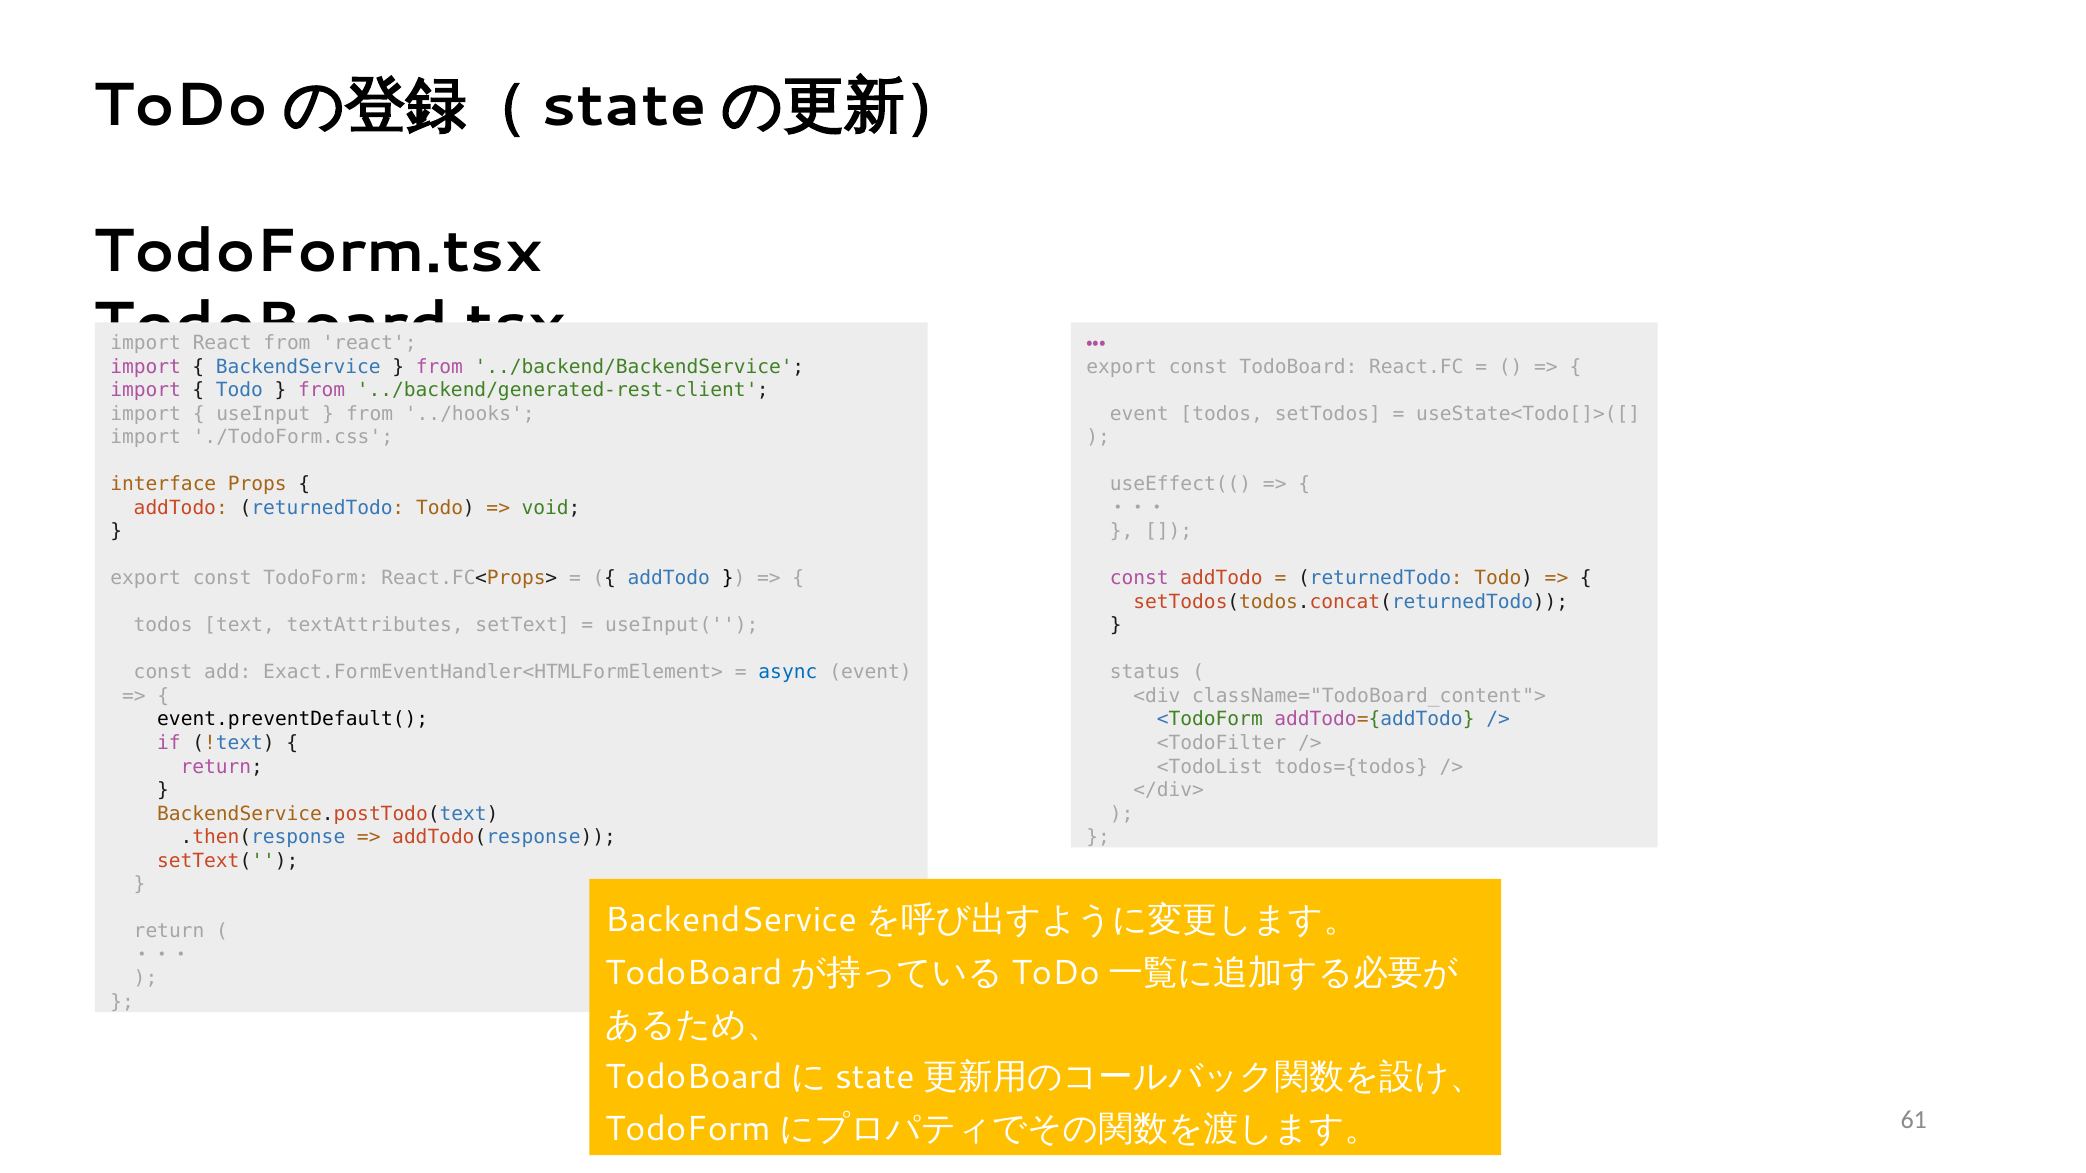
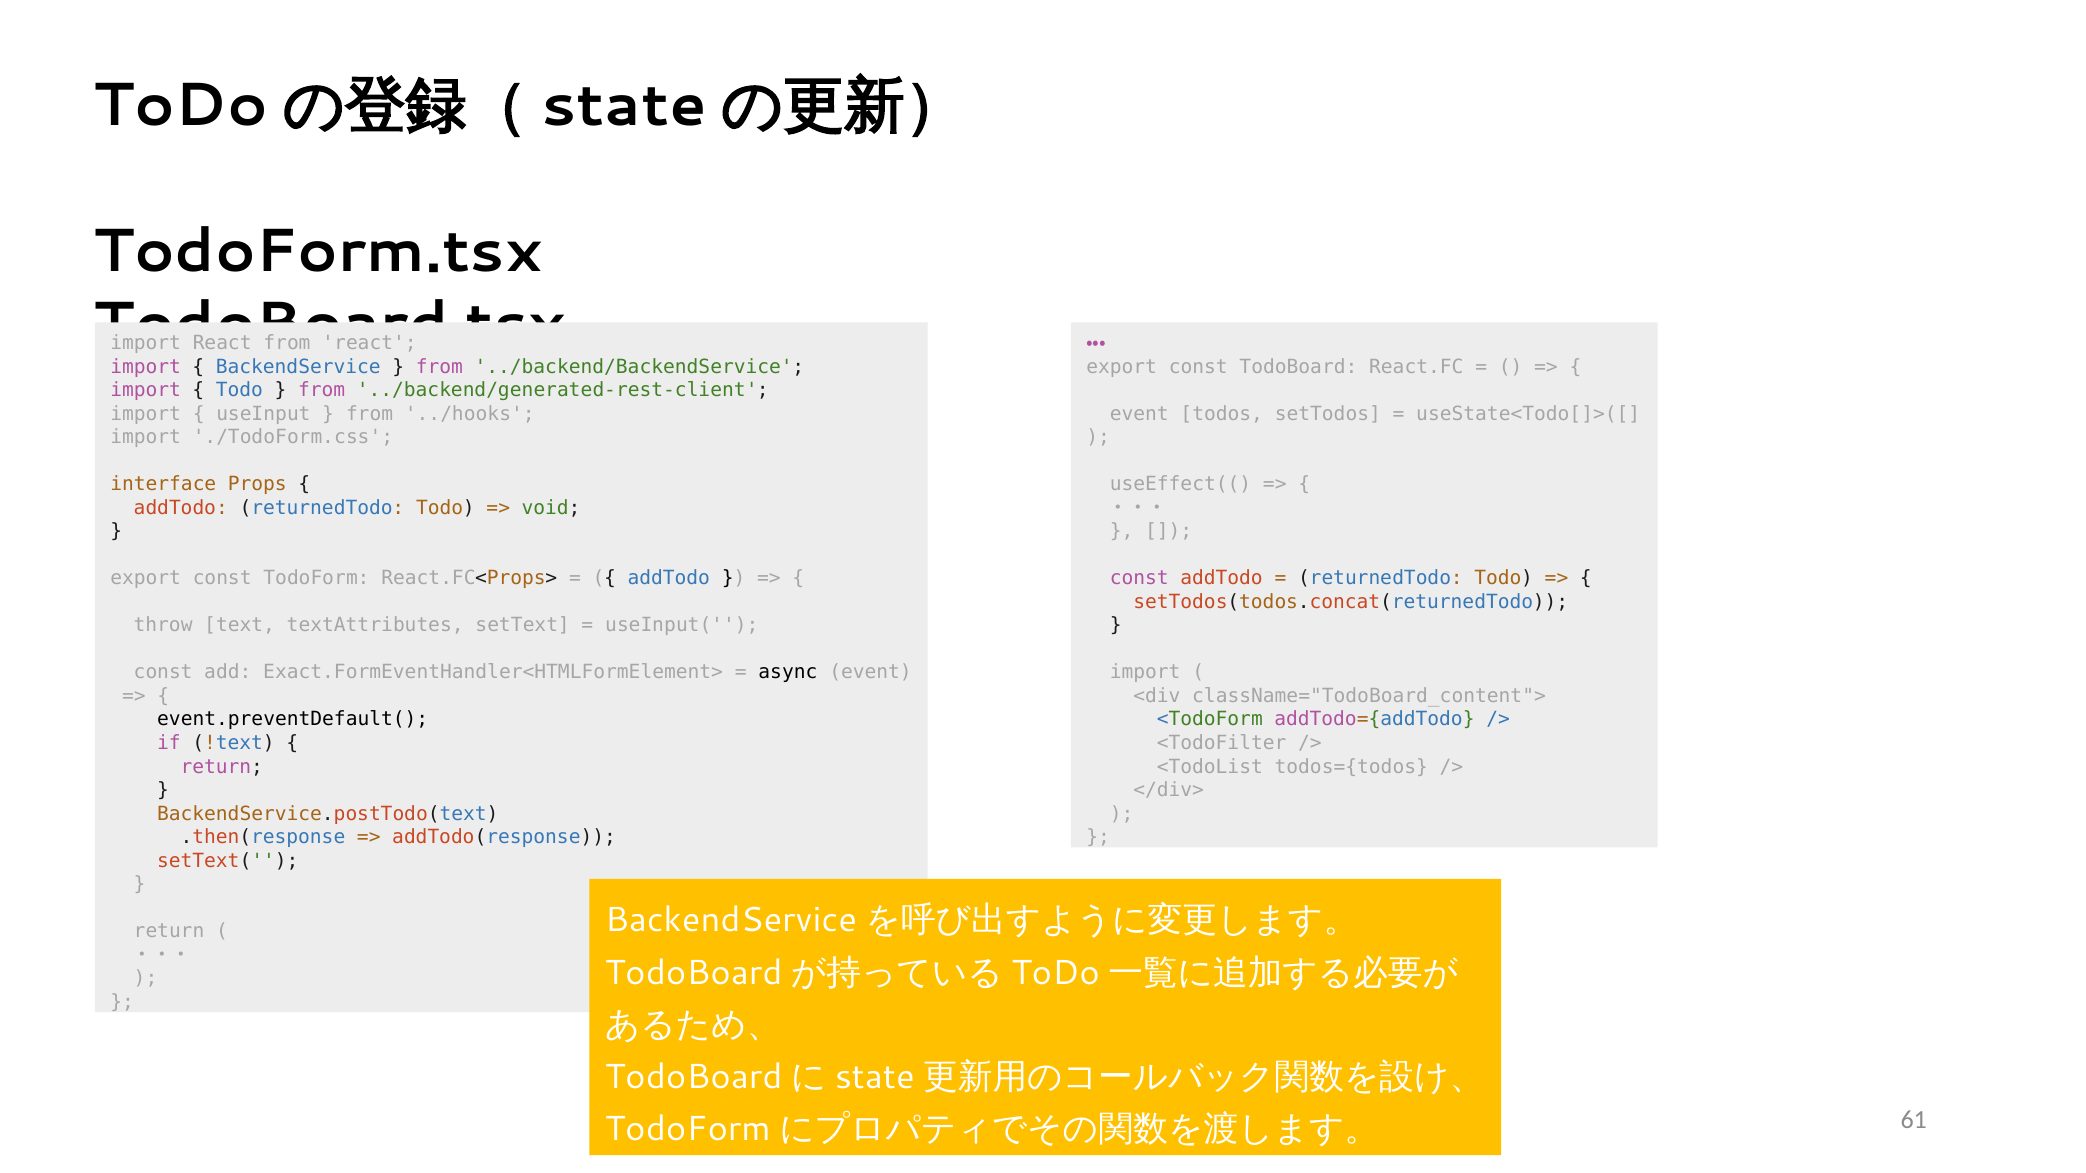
todos: todos -> throw (163, 626)
async colour: blue -> black (788, 673)
status: status -> import (1145, 673)
